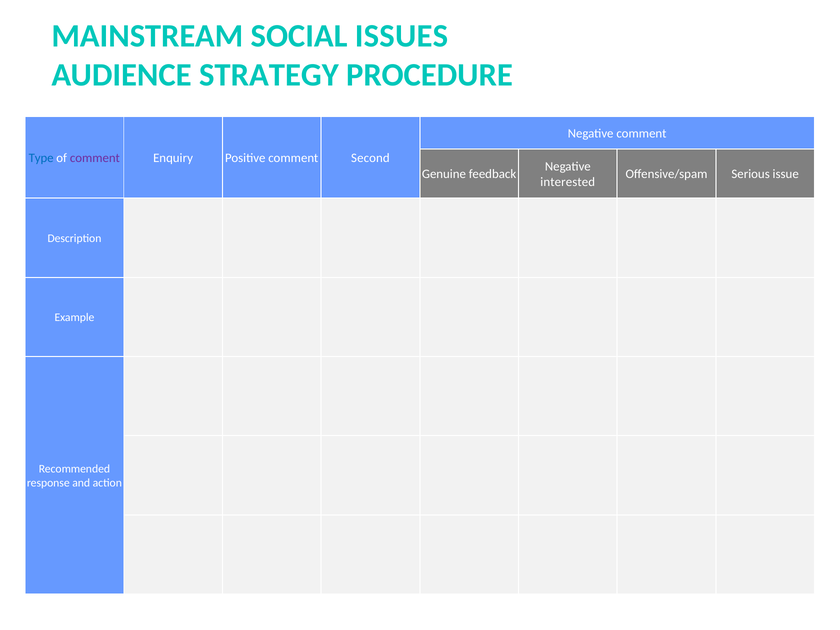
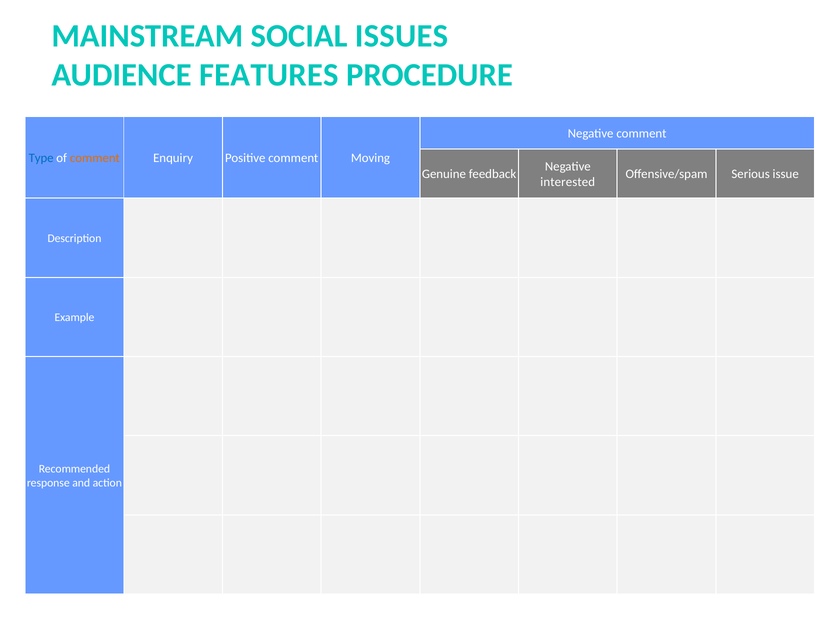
STRATEGY: STRATEGY -> FEATURES (269, 75)
comment colour: purple -> orange (95, 158)
Second: Second -> Moving (370, 158)
